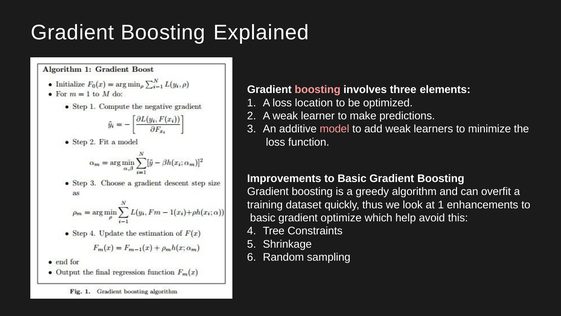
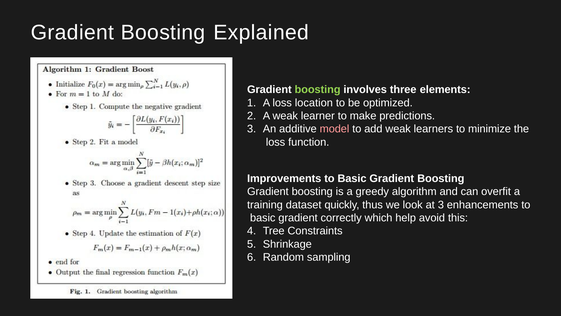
boosting colour: pink -> light green (318, 90)
at 1: 1 -> 3 (441, 204)
optimize: optimize -> correctly (341, 218)
